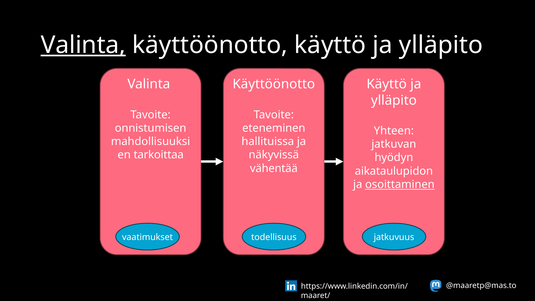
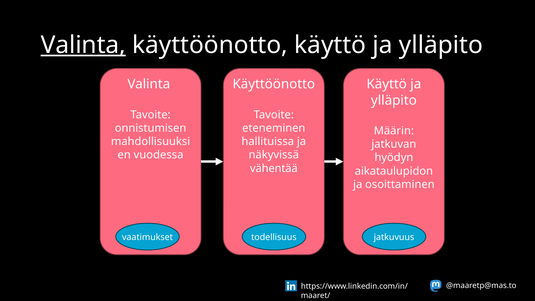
Yhteen: Yhteen -> Määrin (394, 131)
tarkoittaa: tarkoittaa -> vuodessa (159, 155)
osoittaminen underline: present -> none (400, 184)
